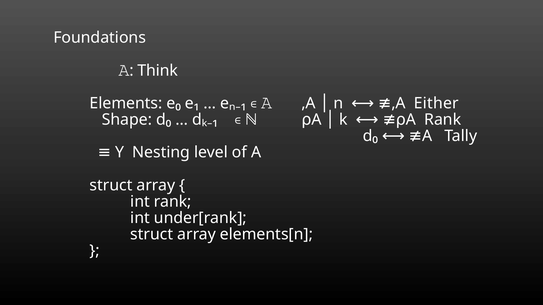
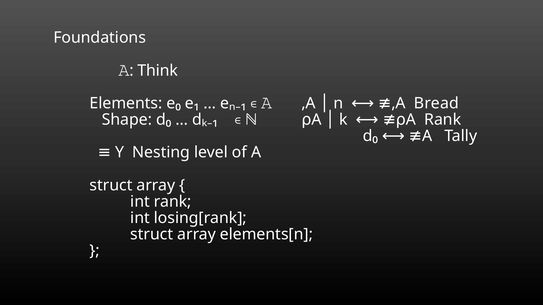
Either: Either -> Bread (436, 103)
under[rank: under[rank -> losing[rank (200, 218)
